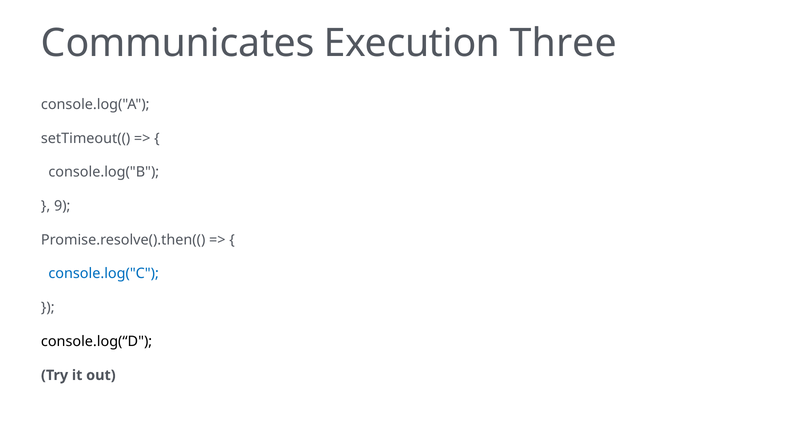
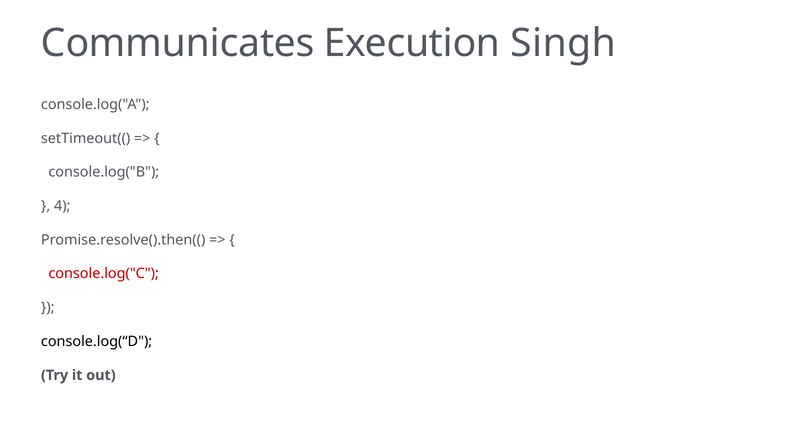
Three: Three -> Singh (563, 43)
9: 9 -> 4 (62, 206)
console.log("C colour: blue -> red (104, 274)
